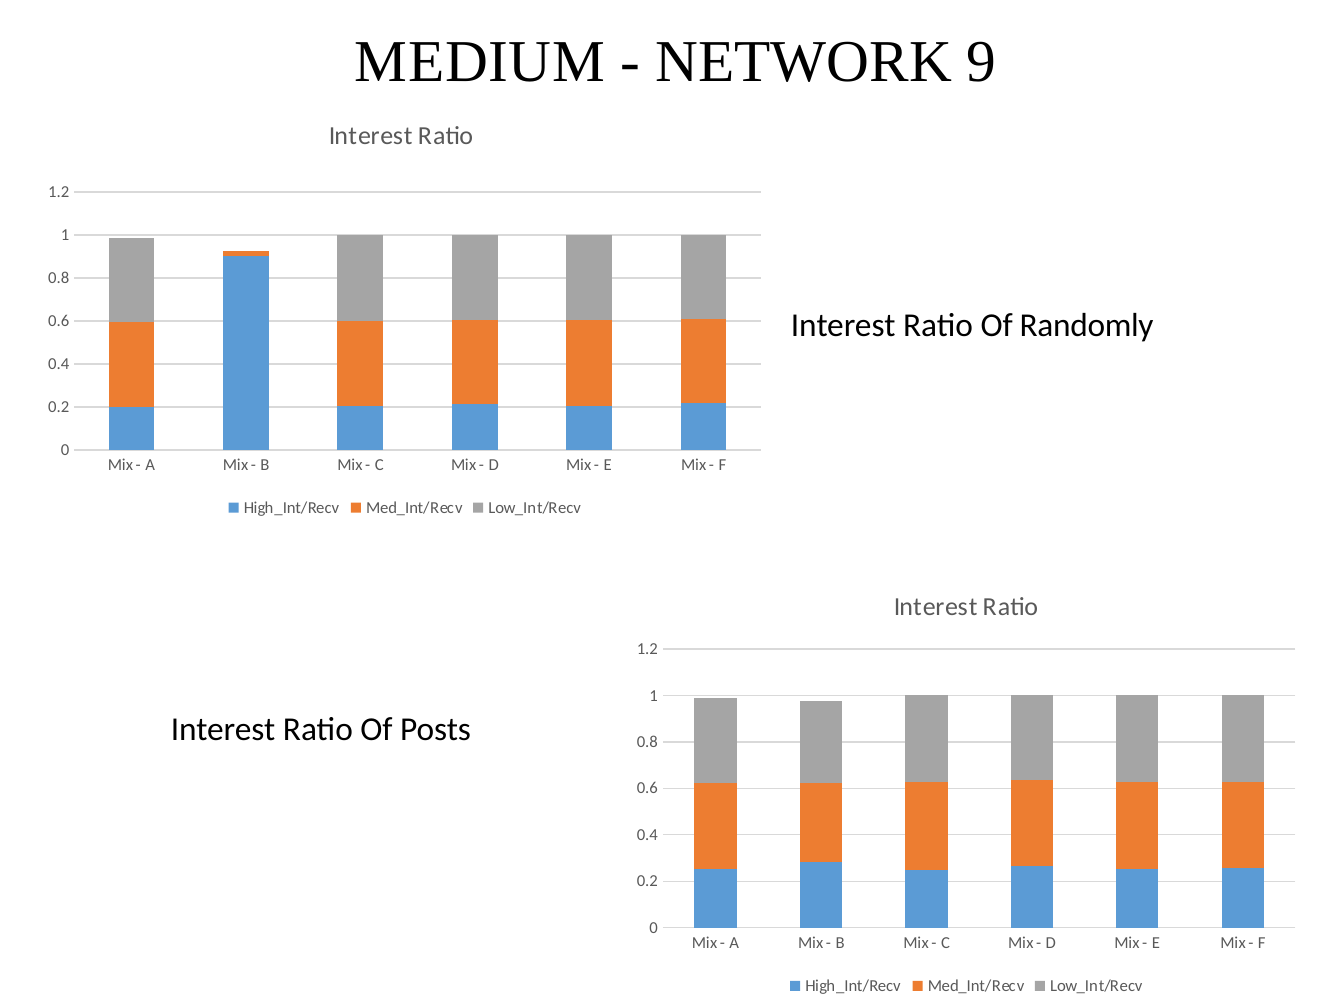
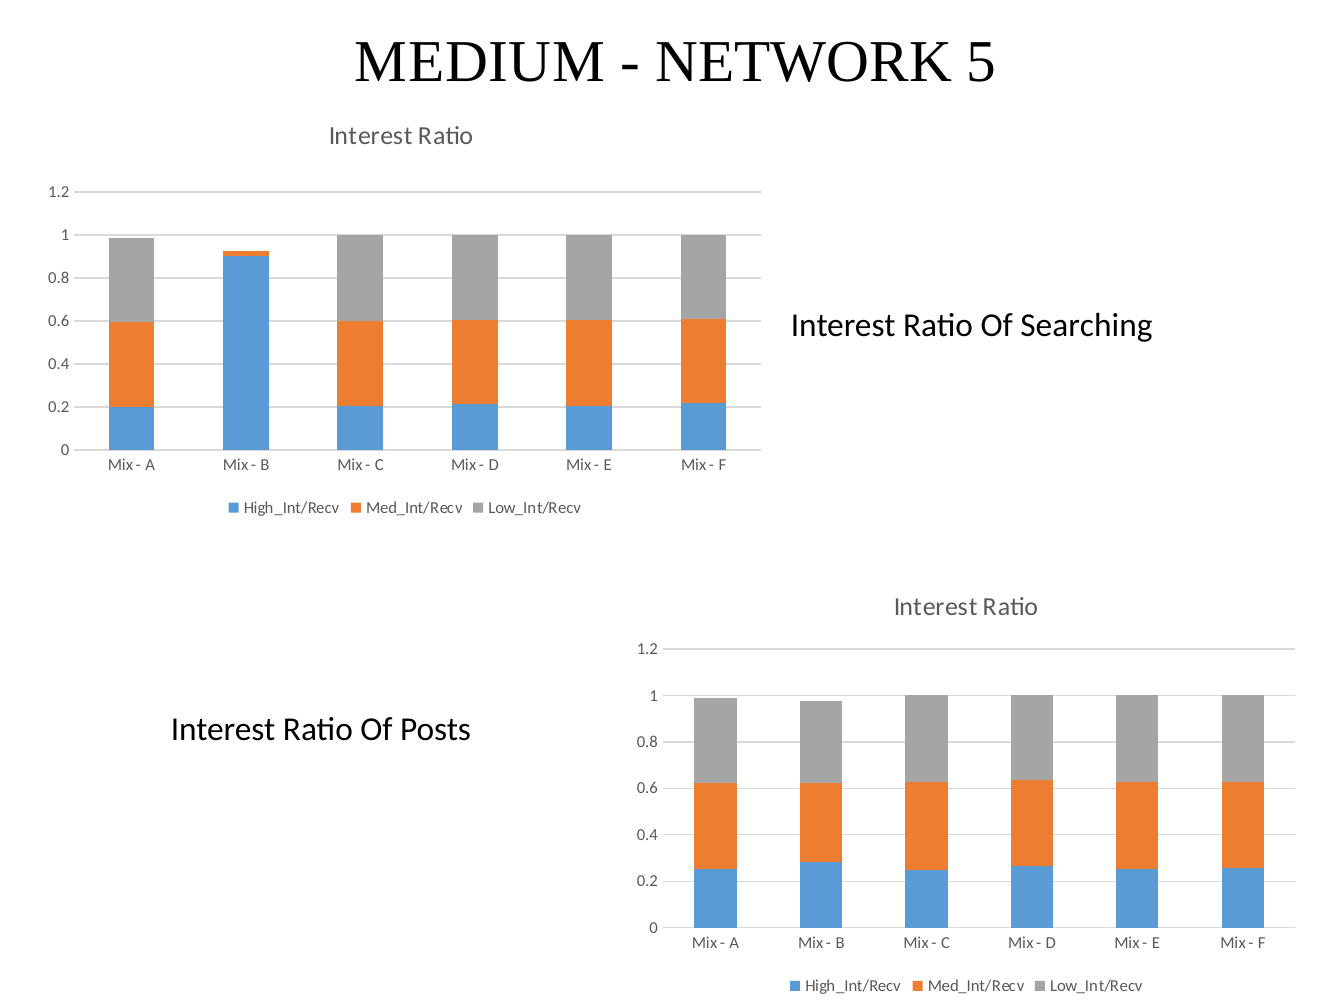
9: 9 -> 5 (982, 62)
Randomly: Randomly -> Searching (1086, 326)
